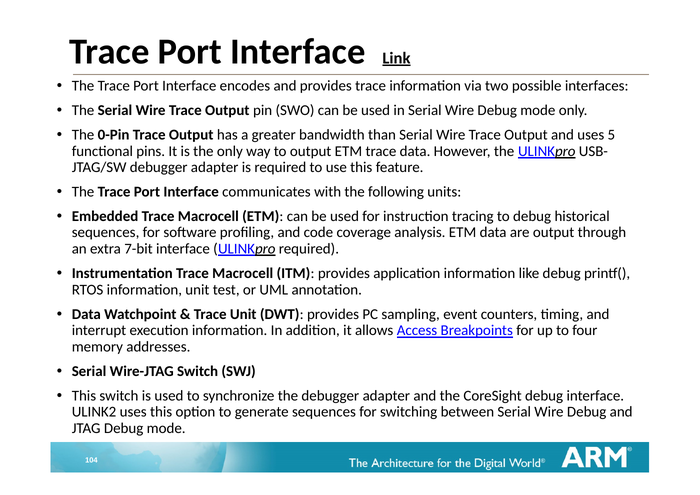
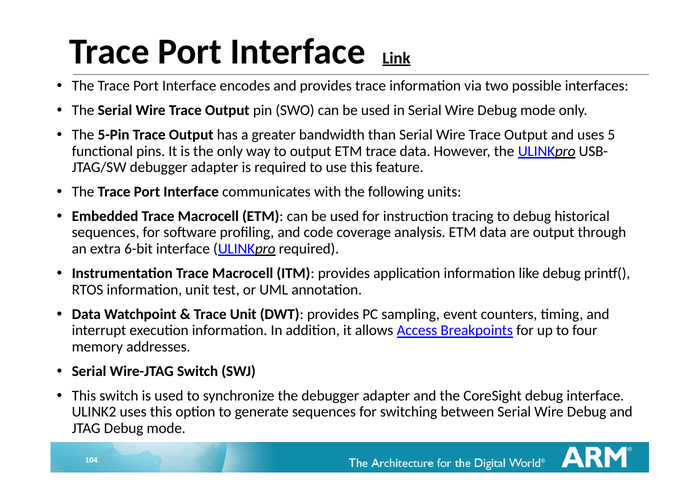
0-Pin: 0-Pin -> 5-Pin (114, 135)
7-bit: 7-bit -> 6-bit (138, 249)
